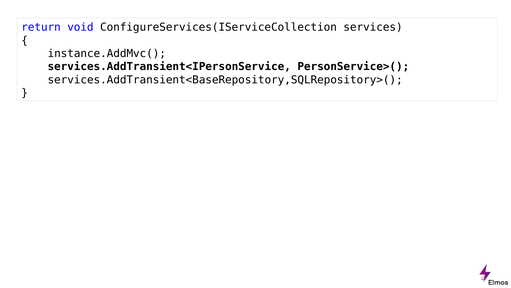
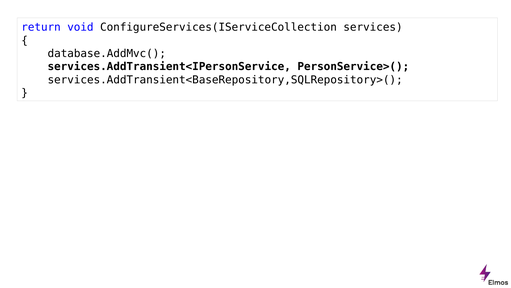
instance.AddMvc(: instance.AddMvc( -> database.AddMvc( (107, 54)
